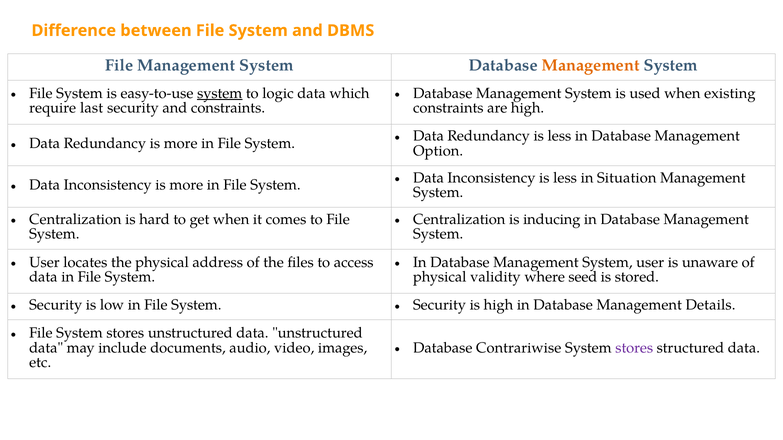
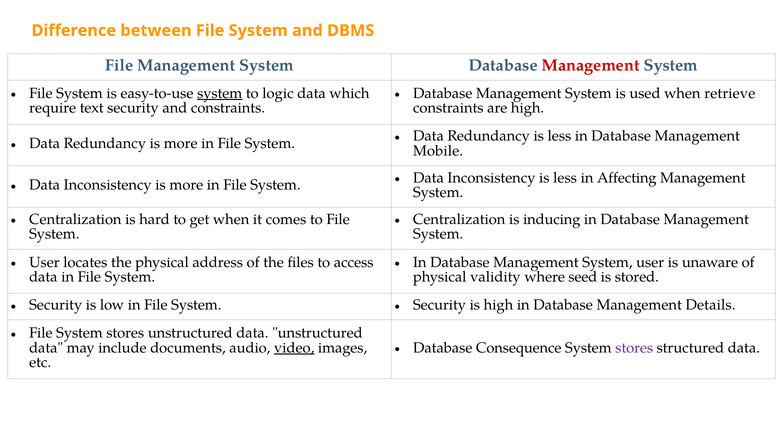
Management colour: orange -> red (591, 65)
existing: existing -> retrieve (730, 93)
last: last -> text (92, 108)
Option: Option -> Mobile (438, 151)
Situation: Situation -> Affecting (627, 178)
Contrariwise: Contrariwise -> Consequence (519, 348)
video underline: none -> present (294, 348)
